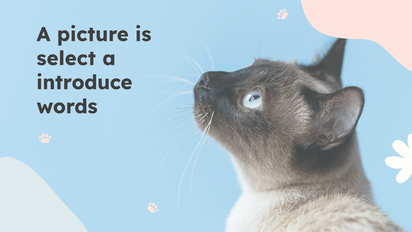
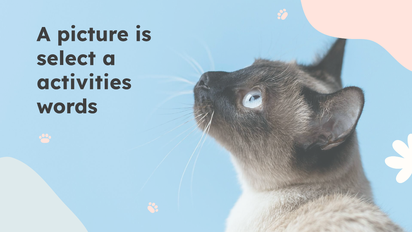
introduce: introduce -> activities (84, 83)
